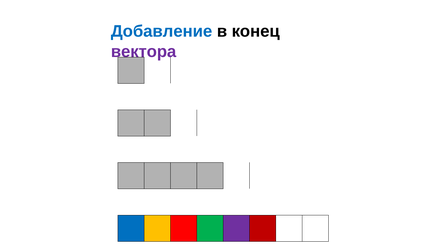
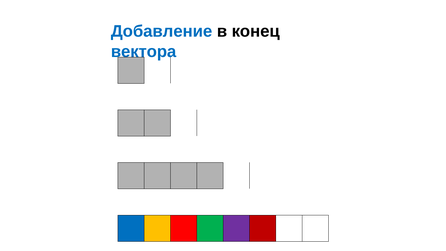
вектора colour: purple -> blue (144, 51)
